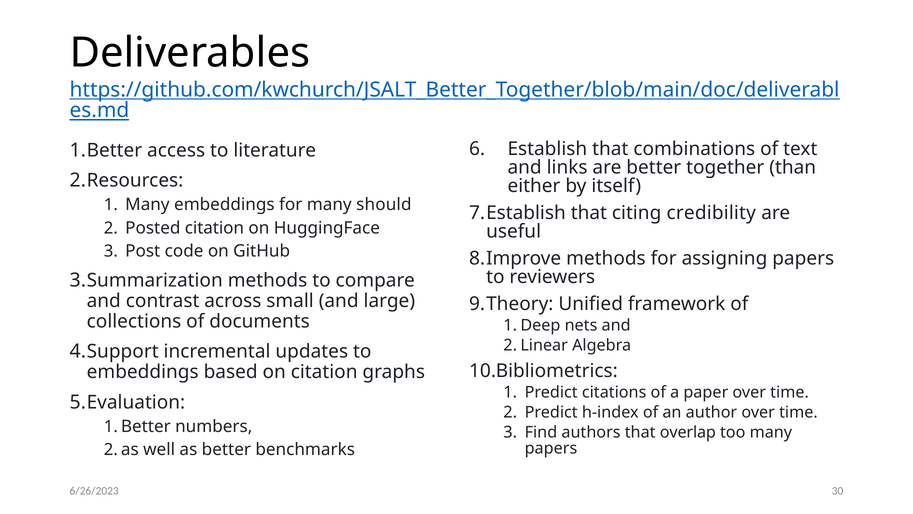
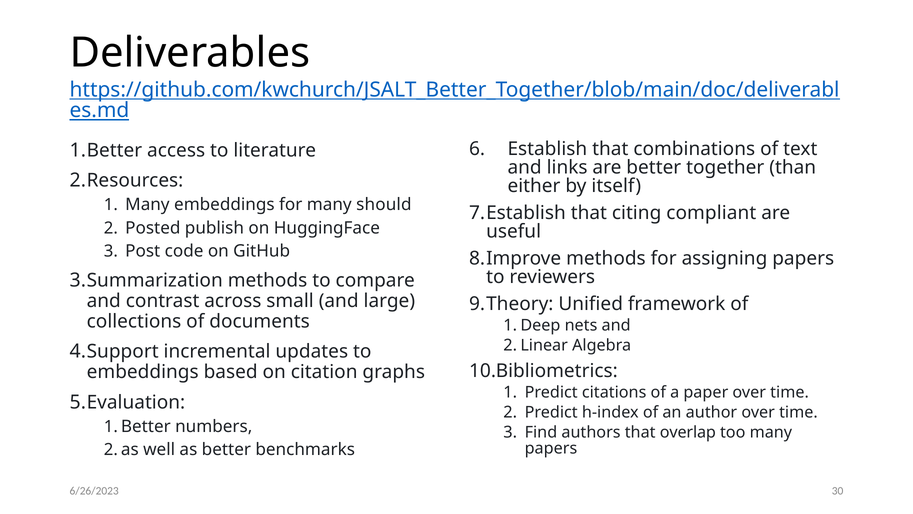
credibility: credibility -> compliant (711, 213)
Posted citation: citation -> publish (214, 228)
